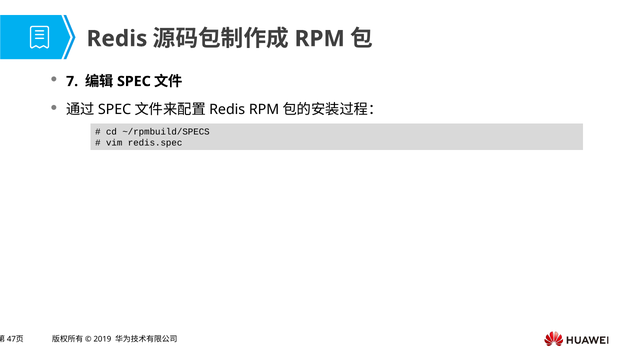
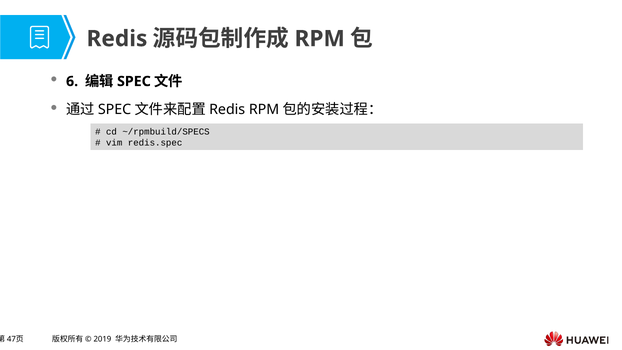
7: 7 -> 6 (72, 81)
